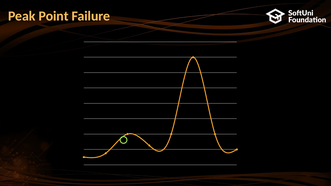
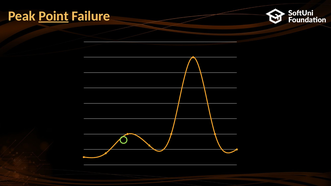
Point underline: none -> present (54, 16)
